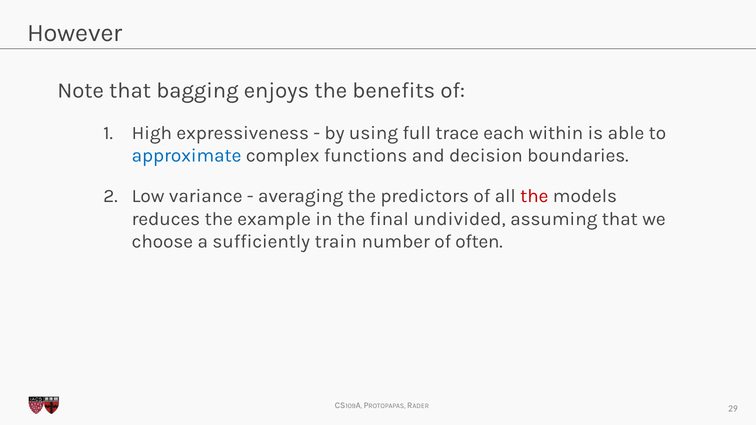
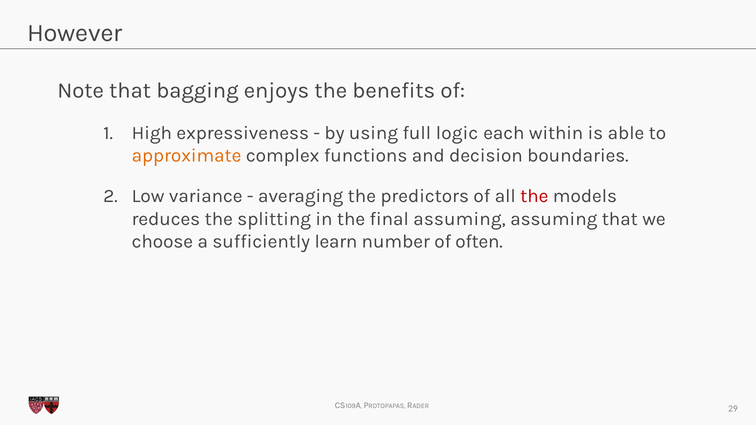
trace: trace -> logic (457, 133)
approximate colour: blue -> orange (187, 156)
example: example -> splitting (274, 219)
final undivided: undivided -> assuming (459, 219)
train: train -> learn (336, 242)
